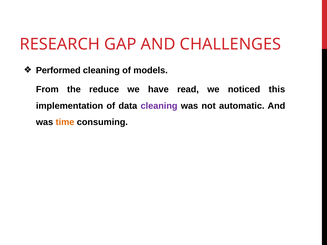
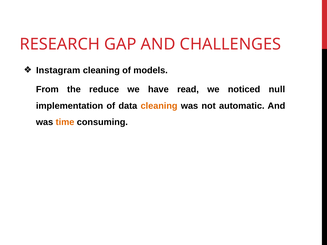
Performed: Performed -> Instagram (58, 70)
this: this -> null (277, 90)
cleaning colour: purple -> orange (159, 106)
